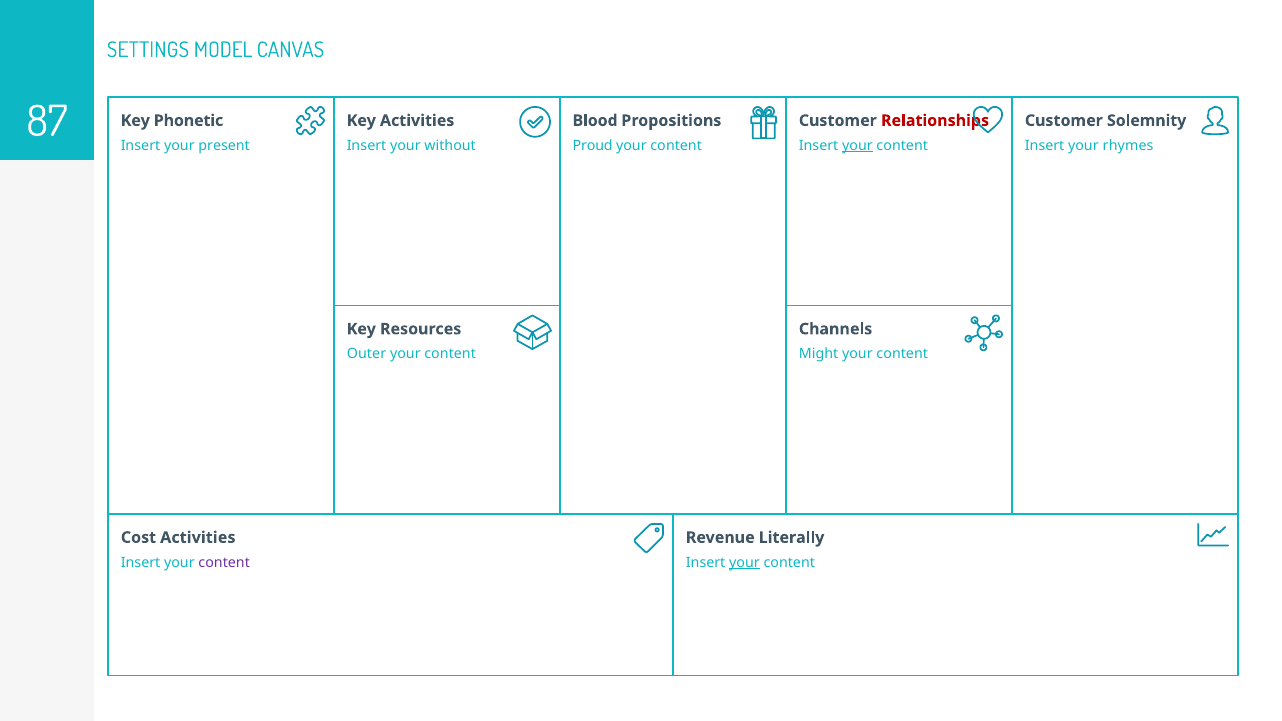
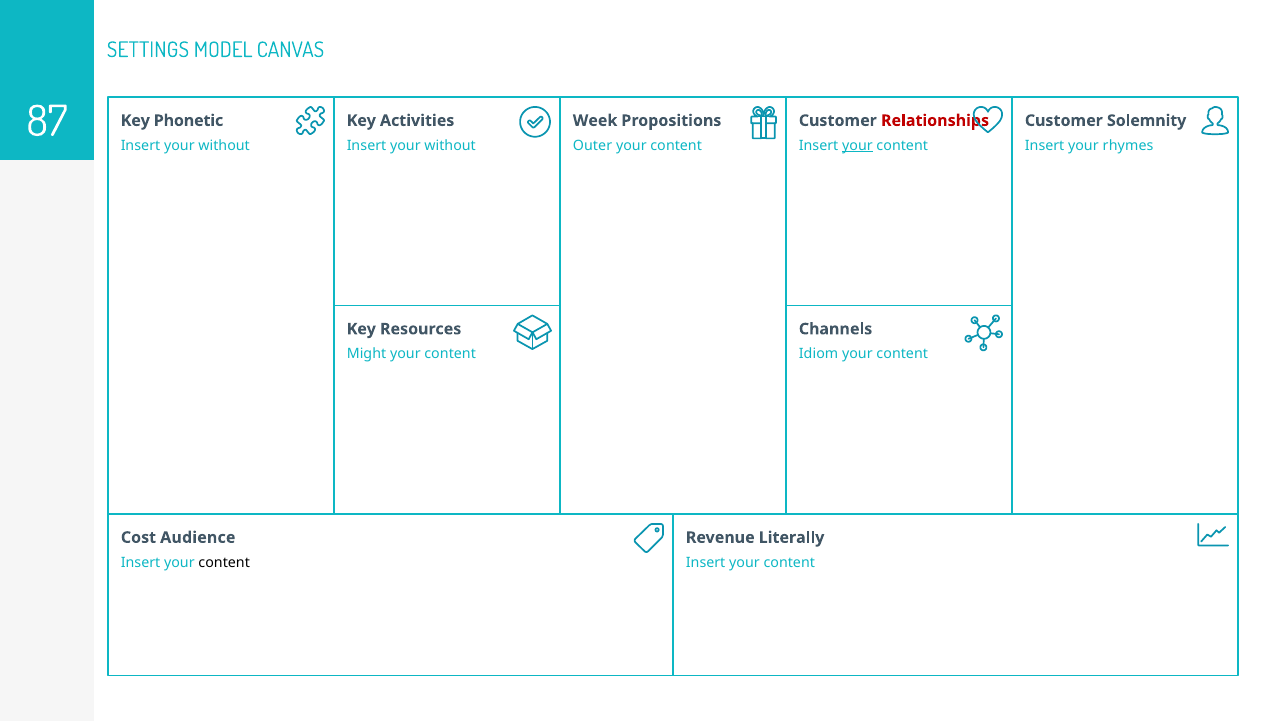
Blood: Blood -> Week (595, 121)
present: present -> without (224, 146)
Proud: Proud -> Outer (593, 146)
Outer: Outer -> Might (367, 354)
Might: Might -> Idiom (819, 354)
Cost Activities: Activities -> Audience (198, 538)
content colour: purple -> black (224, 563)
your underline: present -> none (744, 563)
